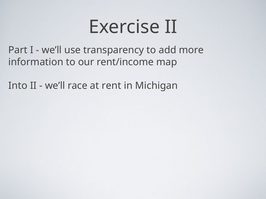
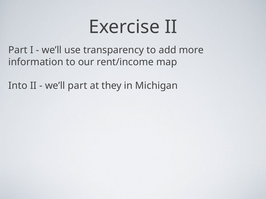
we’ll race: race -> part (77, 86)
rent: rent -> they (112, 86)
